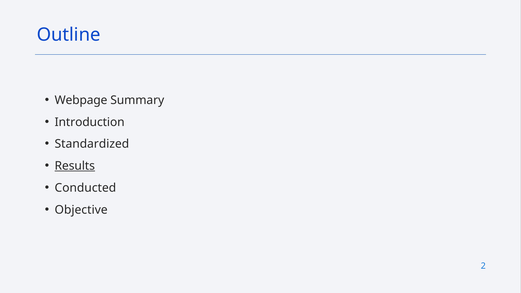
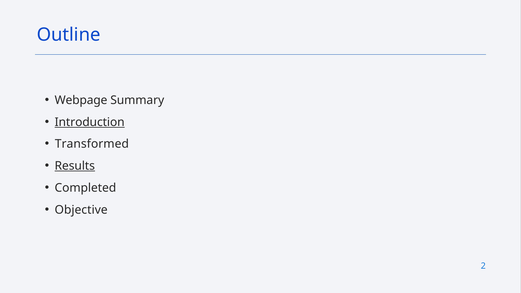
Introduction underline: none -> present (90, 122)
Standardized: Standardized -> Transformed (92, 144)
Conducted: Conducted -> Completed (85, 188)
